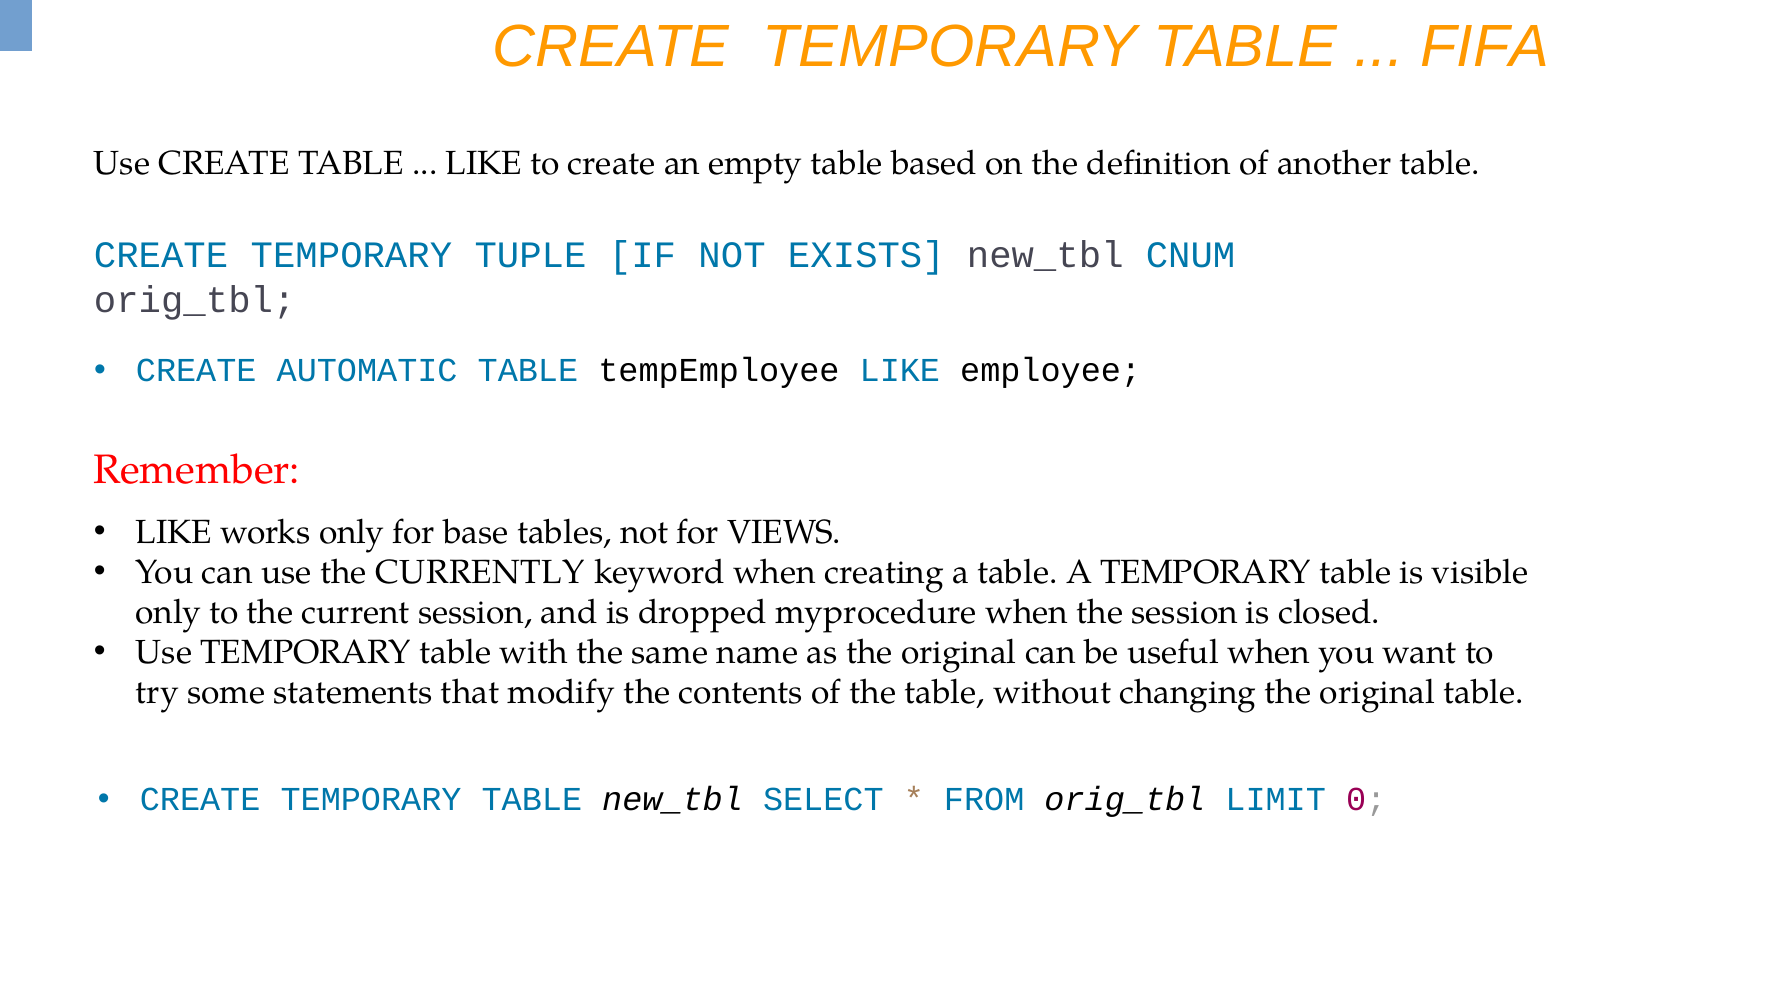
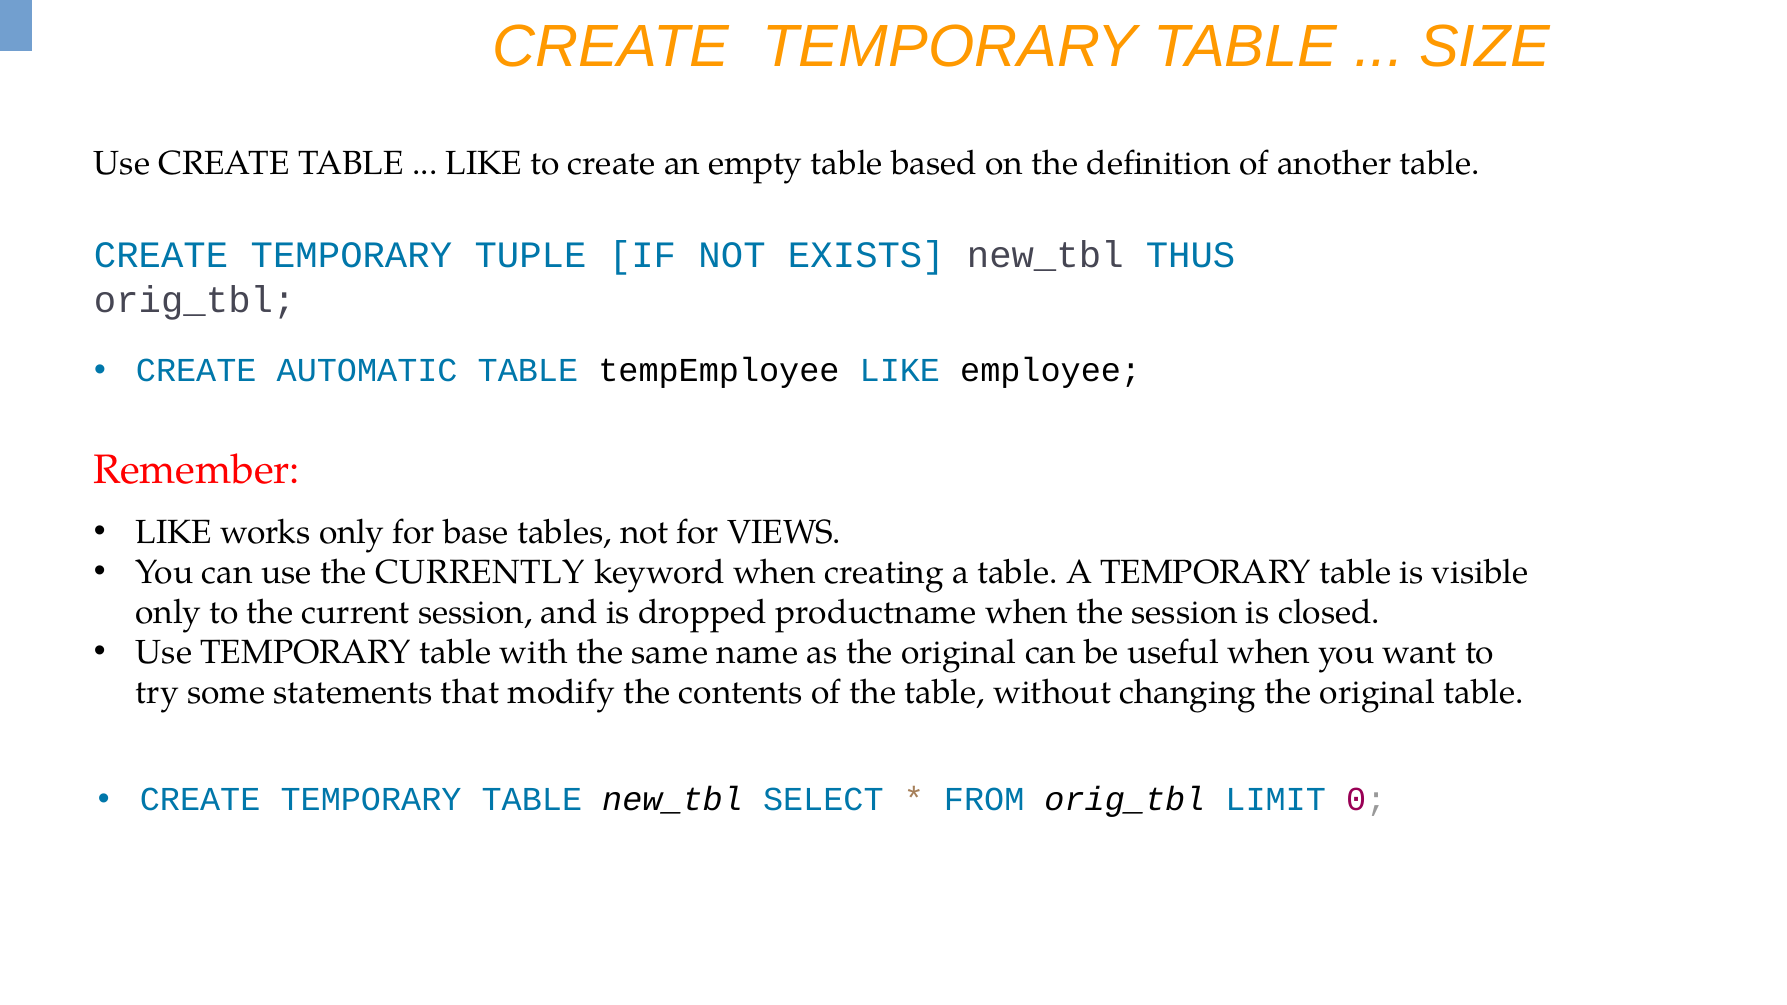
FIFA: FIFA -> SIZE (1485, 47)
CNUM: CNUM -> THUS (1191, 256)
myprocedure: myprocedure -> productname (876, 612)
